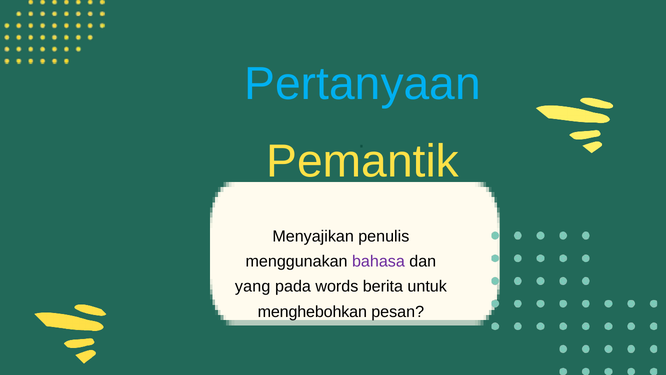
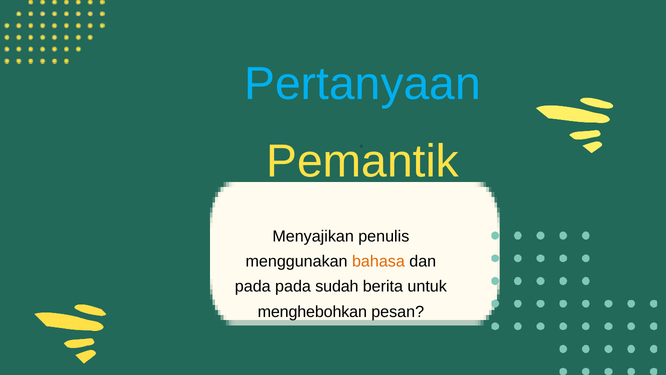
bahasa colour: purple -> orange (378, 261)
yang: yang -> pada (253, 286)
words: words -> sudah (337, 286)
